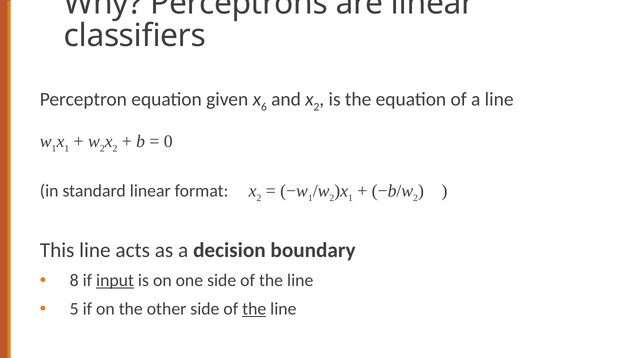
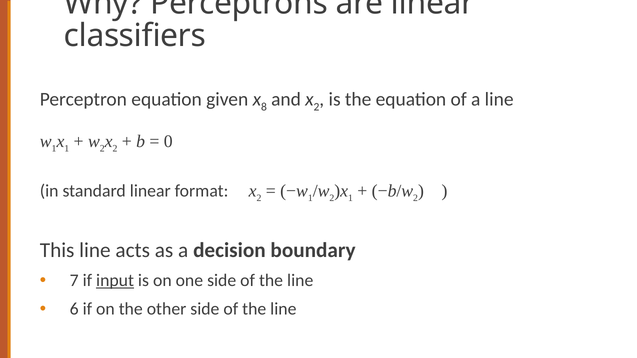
6: 6 -> 8 (264, 107)
8: 8 -> 7 (74, 281)
5: 5 -> 6 (74, 309)
the underline: present -> none (254, 309)
